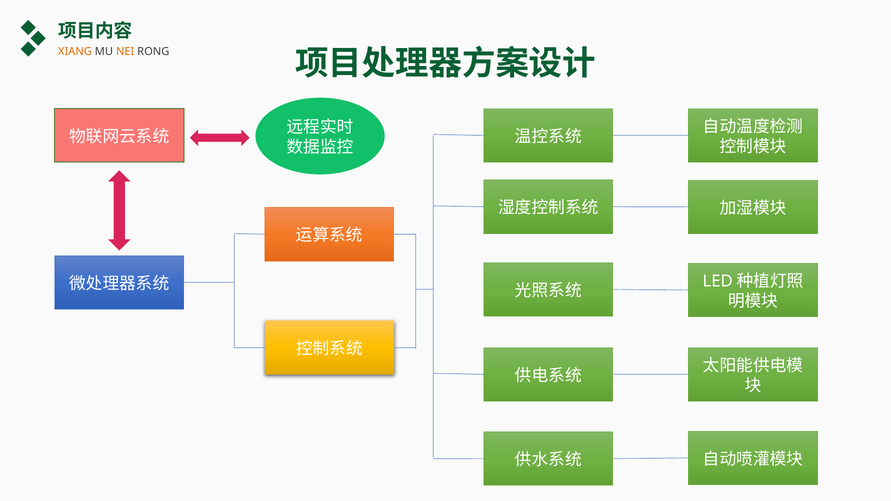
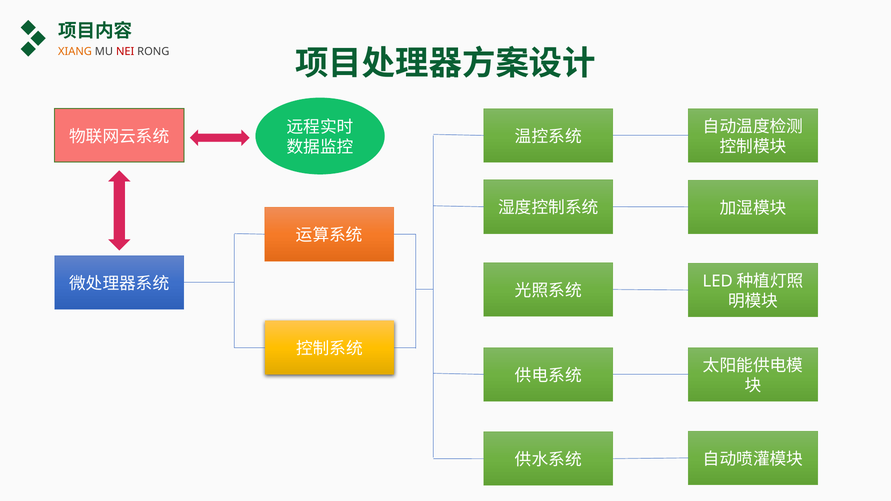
NEI colour: orange -> red (125, 52)
